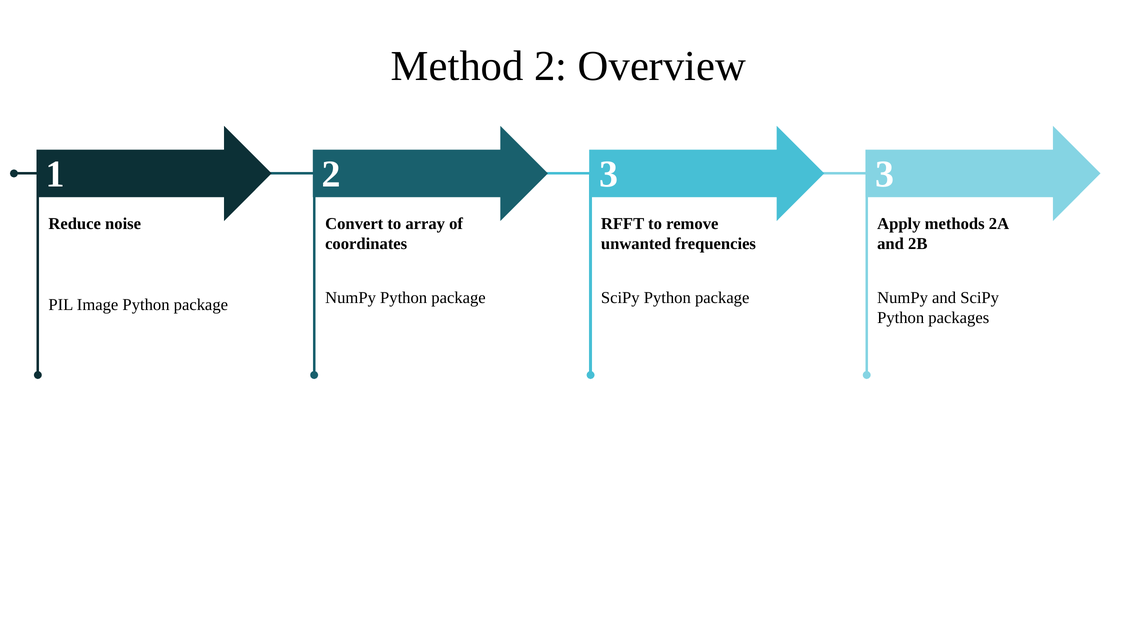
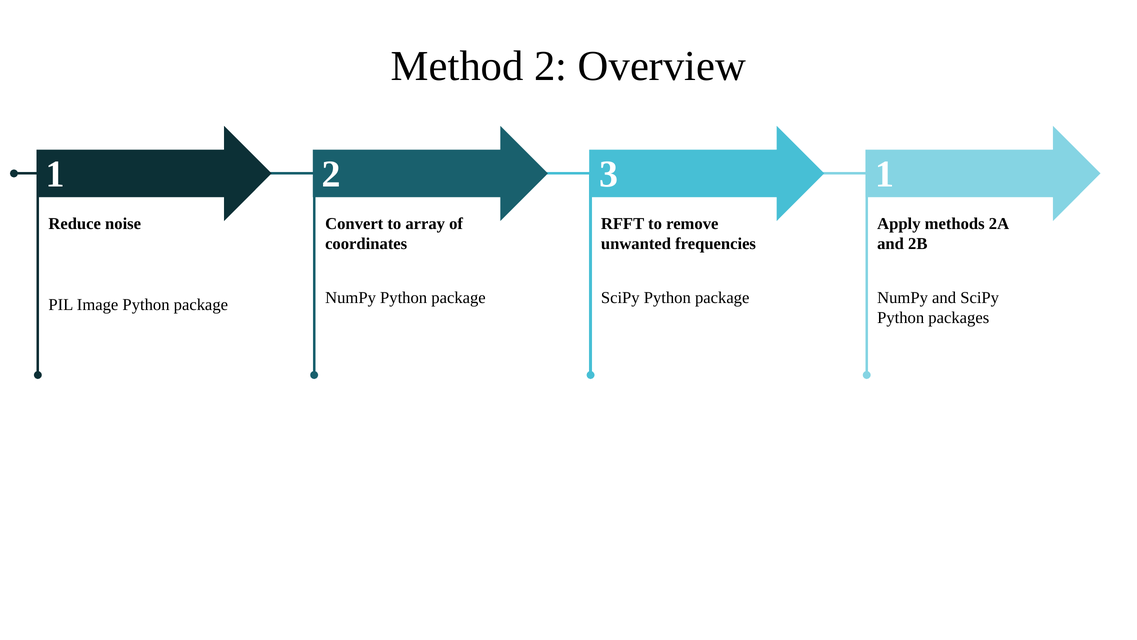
3 3: 3 -> 1 (885, 174)
